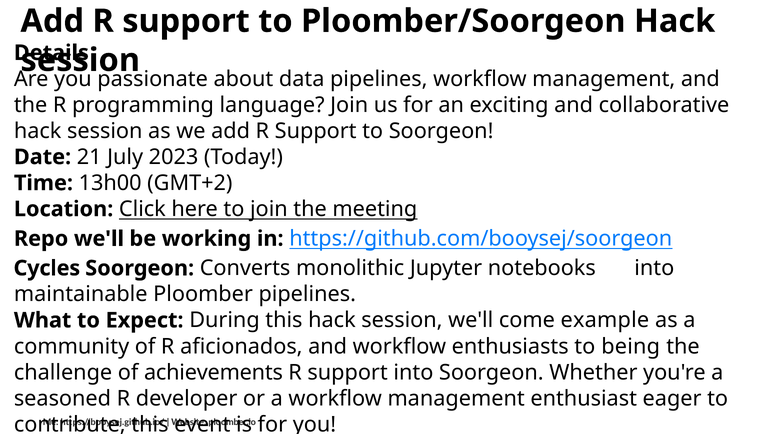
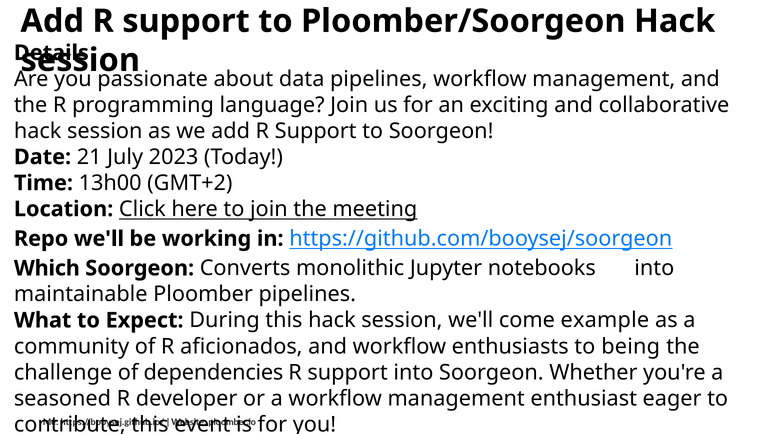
Cycles: Cycles -> Which (47, 268)
achievements: achievements -> dependencies (213, 372)
